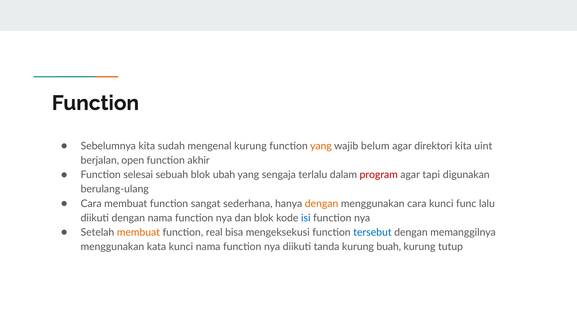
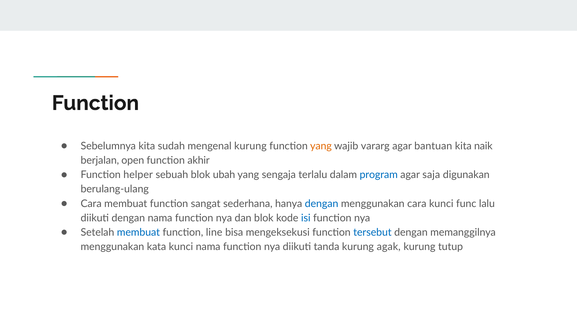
belum: belum -> vararg (375, 146)
direktori: direktori -> bantuan (433, 146)
uint: uint -> naik (483, 146)
selesai: selesai -> helper (138, 175)
program colour: red -> blue (379, 175)
tapi: tapi -> saja (431, 175)
dengan colour: orange -> blue (322, 203)
membuat colour: orange -> blue (138, 232)
real: real -> line (214, 232)
buah: buah -> agak (389, 246)
